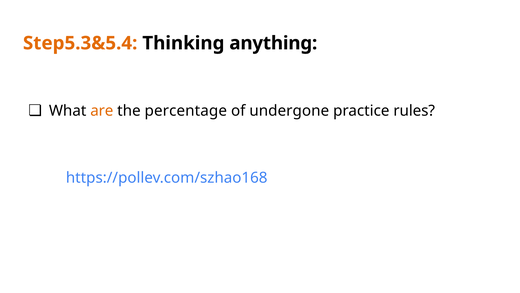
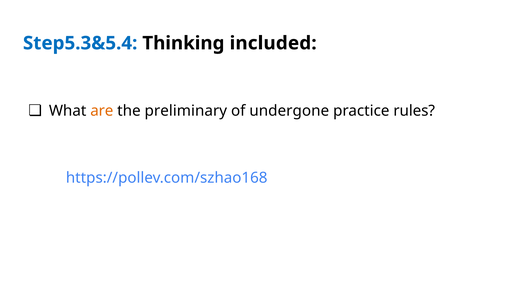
Step5.3&5.4 colour: orange -> blue (80, 43)
anything: anything -> included (273, 43)
percentage: percentage -> preliminary (186, 110)
